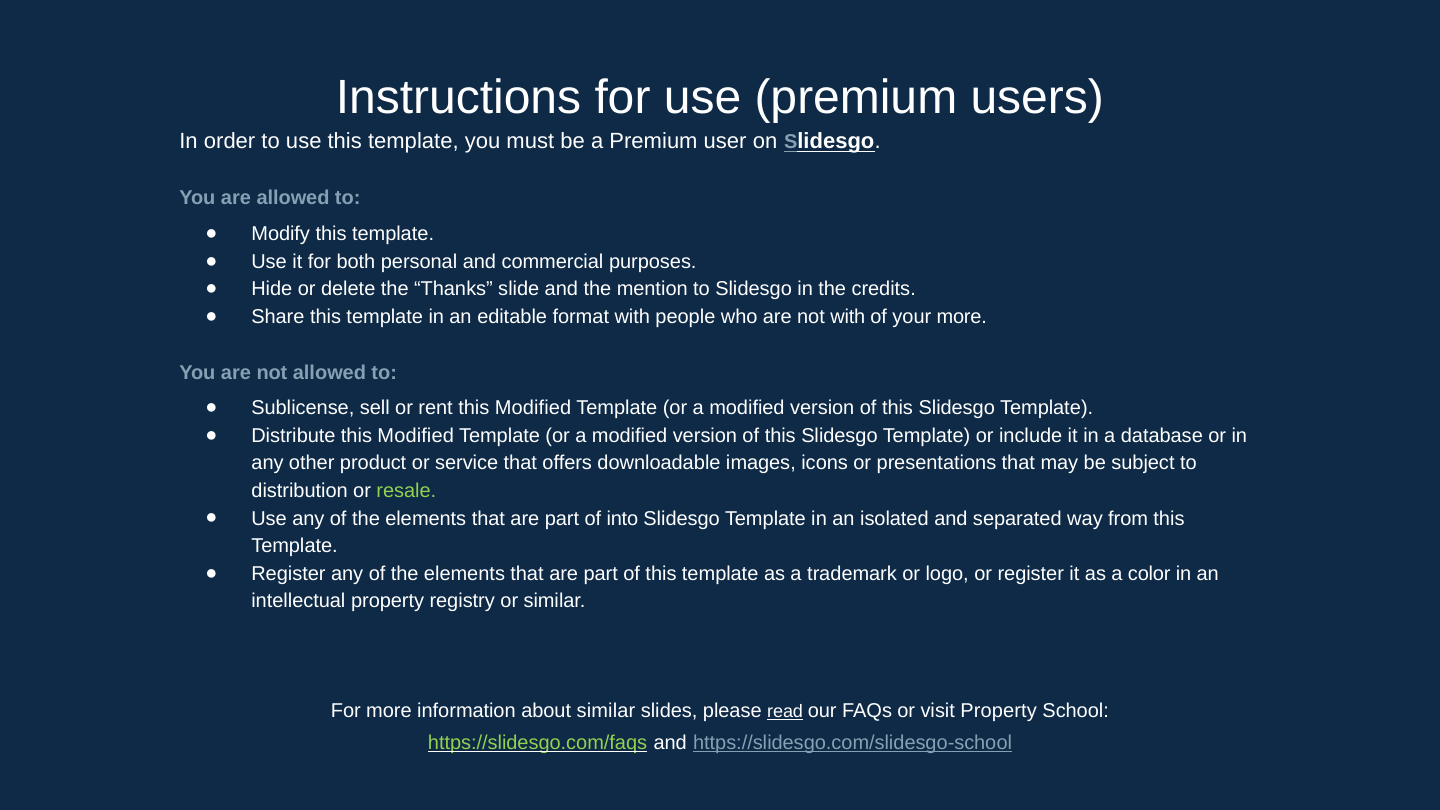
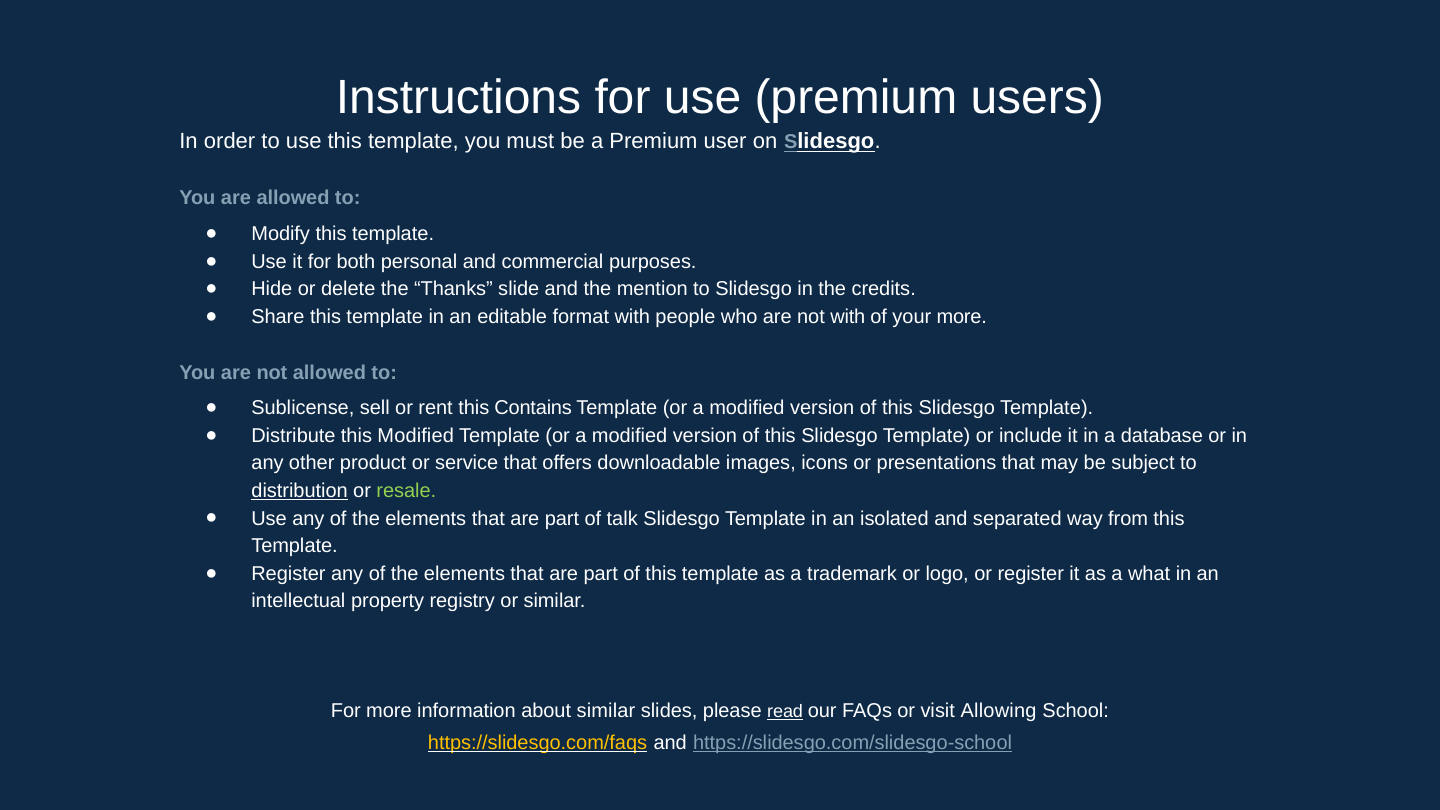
rent this Modified: Modified -> Contains (533, 408)
distribution underline: none -> present (300, 491)
into: into -> talk (622, 518)
color: color -> what (1149, 574)
visit Property: Property -> Allowing (999, 711)
https://slidesgo.com/faqs colour: light green -> yellow (538, 743)
